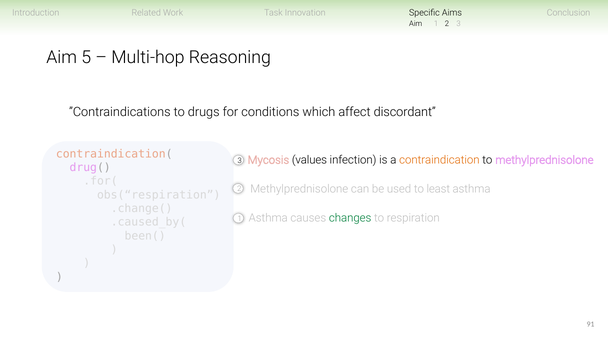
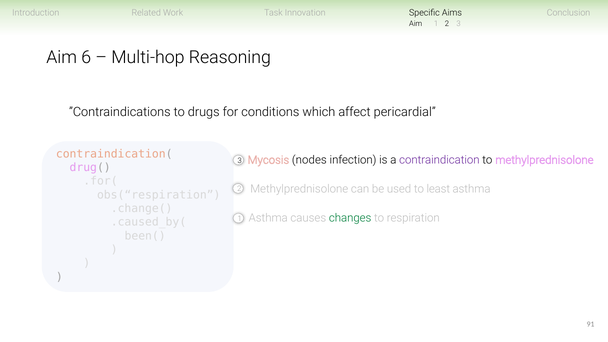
5: 5 -> 6 (86, 57)
discordant: discordant -> pericardial (405, 112)
values: values -> nodes (309, 160)
contraindication colour: orange -> purple (439, 160)
